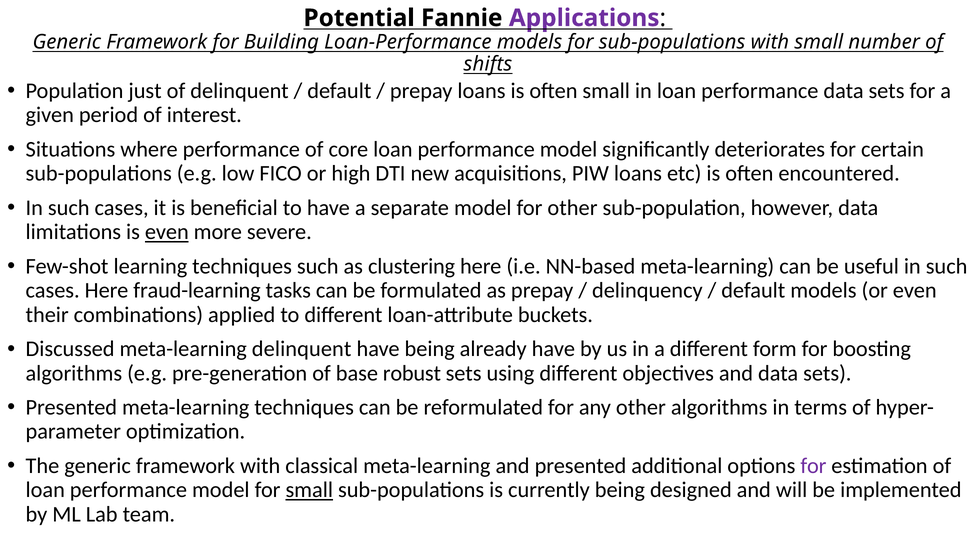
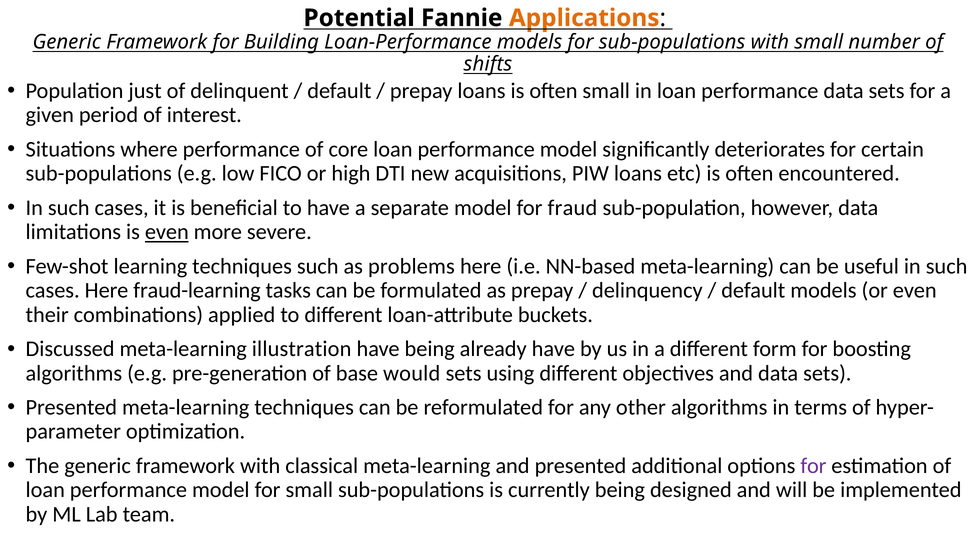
Applications colour: purple -> orange (584, 18)
for other: other -> fraud (572, 208)
clustering: clustering -> problems (411, 266)
meta-learning delinquent: delinquent -> illustration (302, 349)
robust: robust -> would (412, 373)
small underline: present -> none (309, 490)
